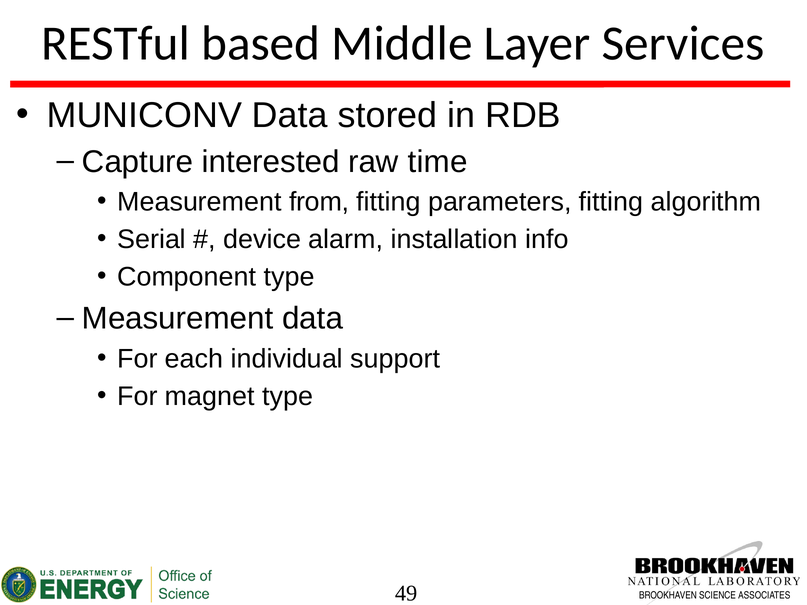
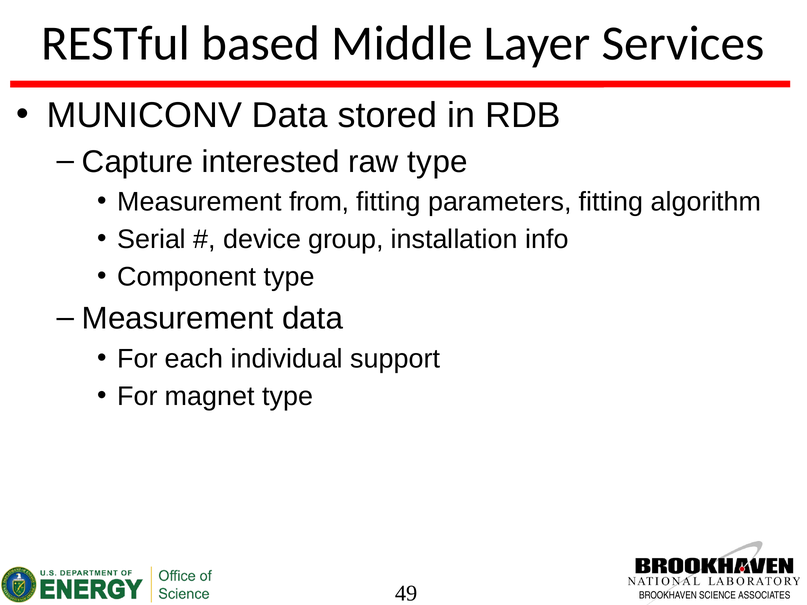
raw time: time -> type (438, 162)
alarm: alarm -> group (346, 240)
